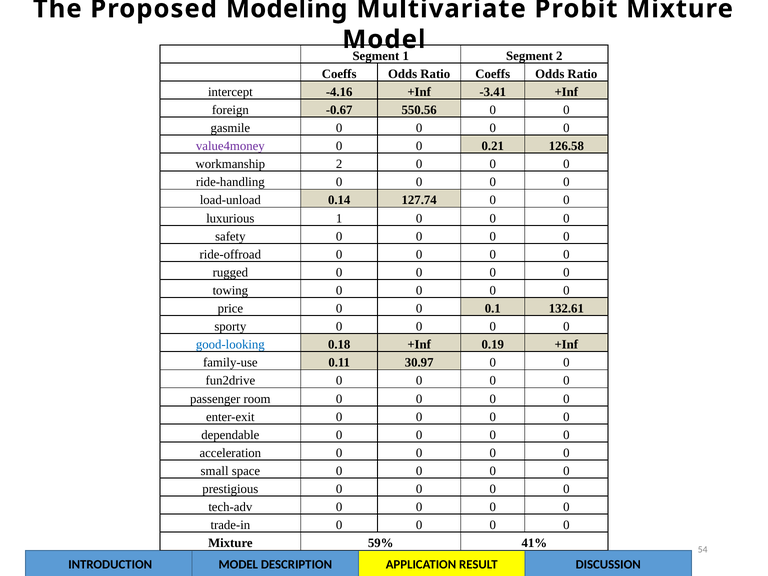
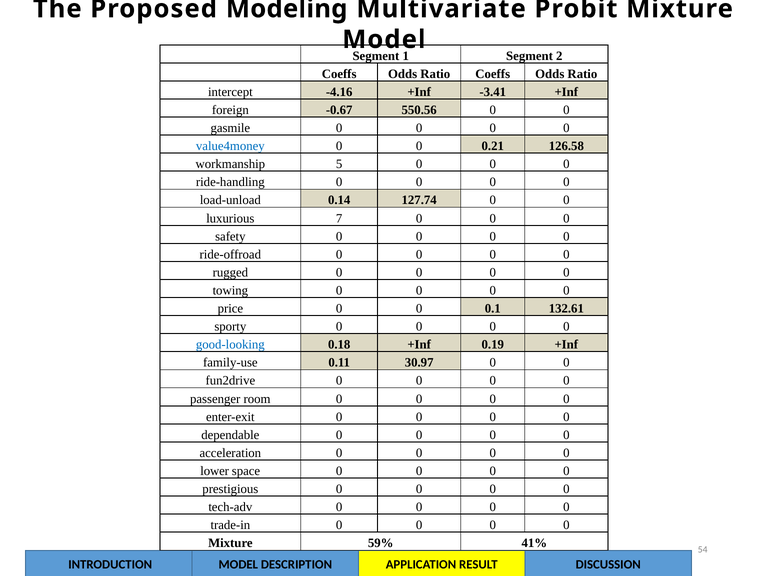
value4money colour: purple -> blue (230, 146)
workmanship 2: 2 -> 5 (339, 164)
luxurious 1: 1 -> 7 (339, 218)
small: small -> lower (215, 471)
